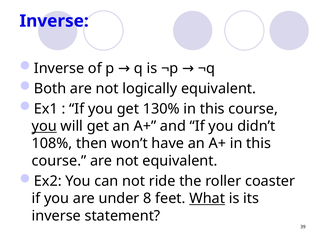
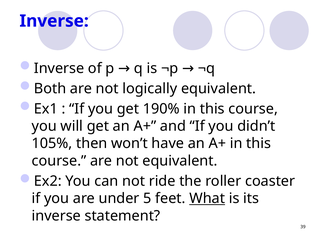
130%: 130% -> 190% (161, 109)
you underline: present -> none (44, 126)
108%: 108% -> 105% (52, 143)
8: 8 -> 5 (147, 198)
